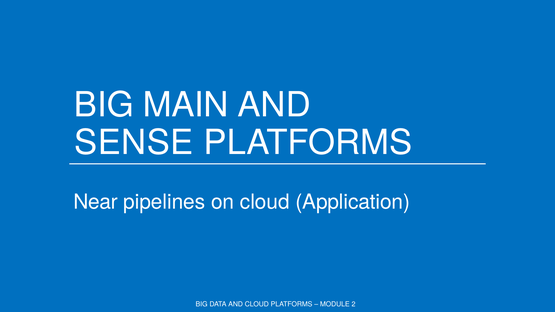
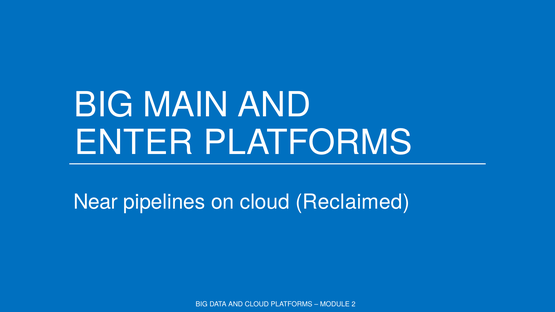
SENSE: SENSE -> ENTER (134, 143)
Application: Application -> Reclaimed (353, 202)
